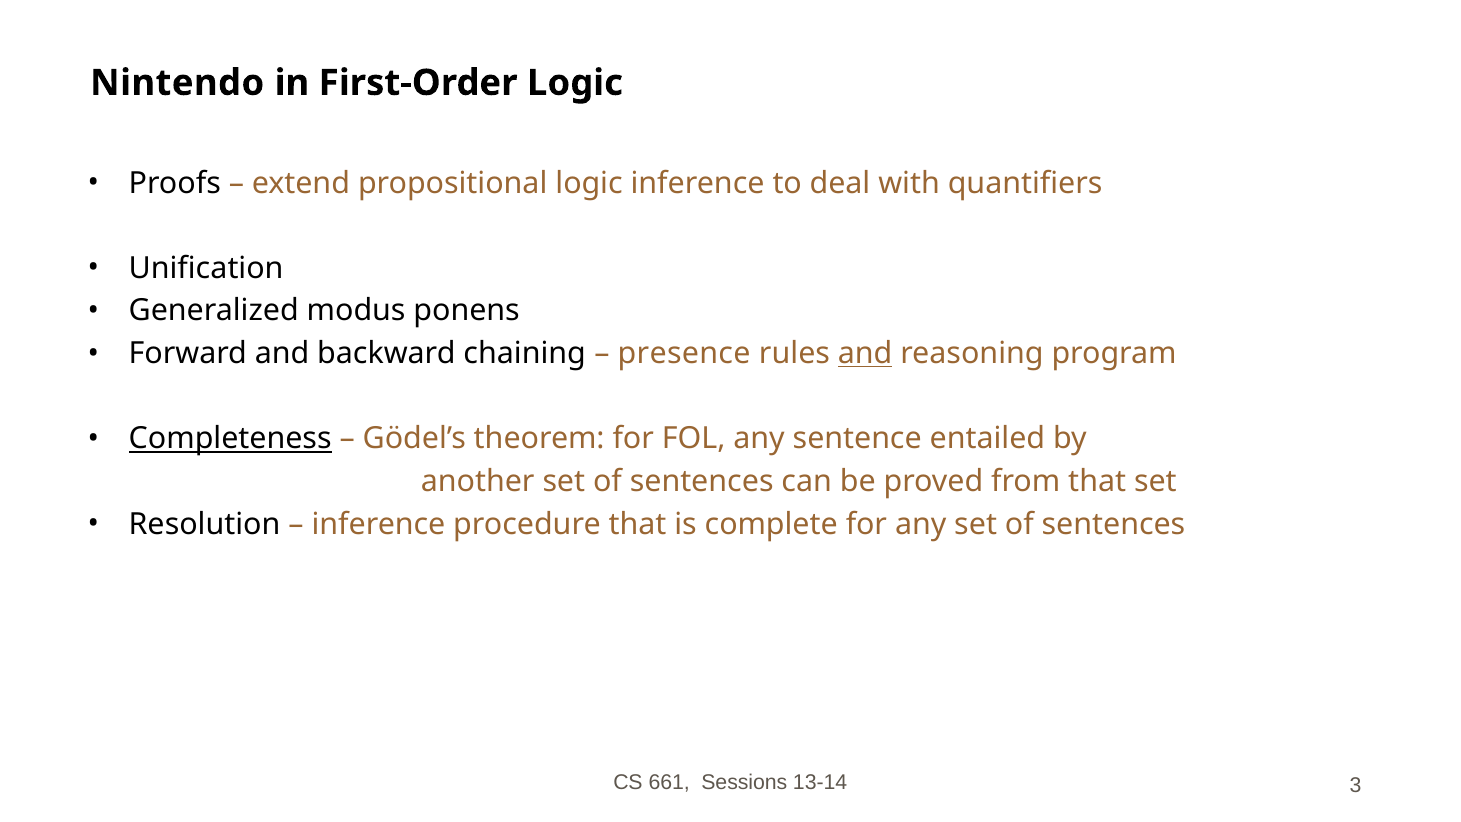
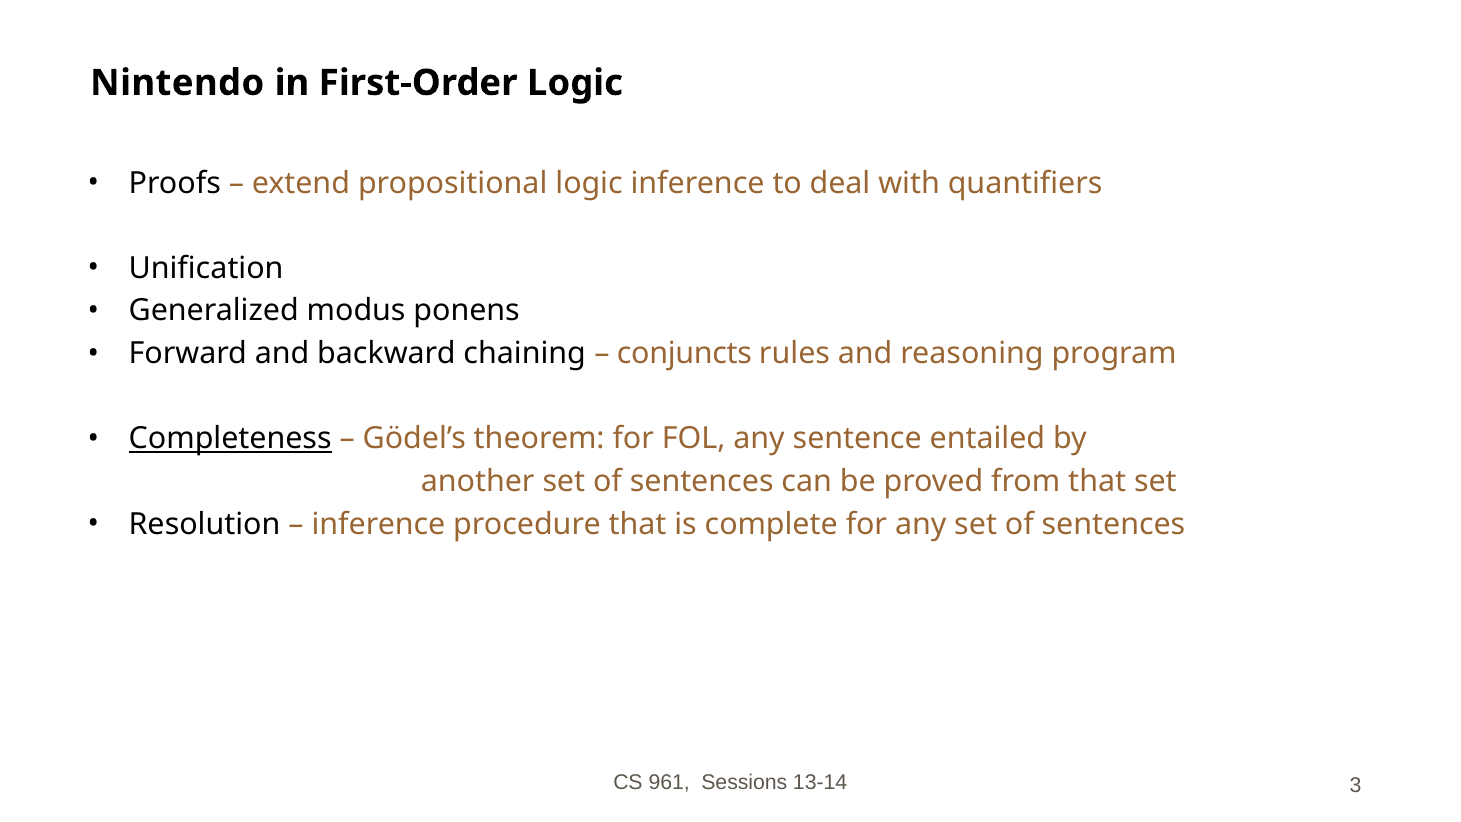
presence: presence -> conjuncts (684, 353)
and underline: present -> none (865, 353)
661: 661 -> 961 (669, 783)
